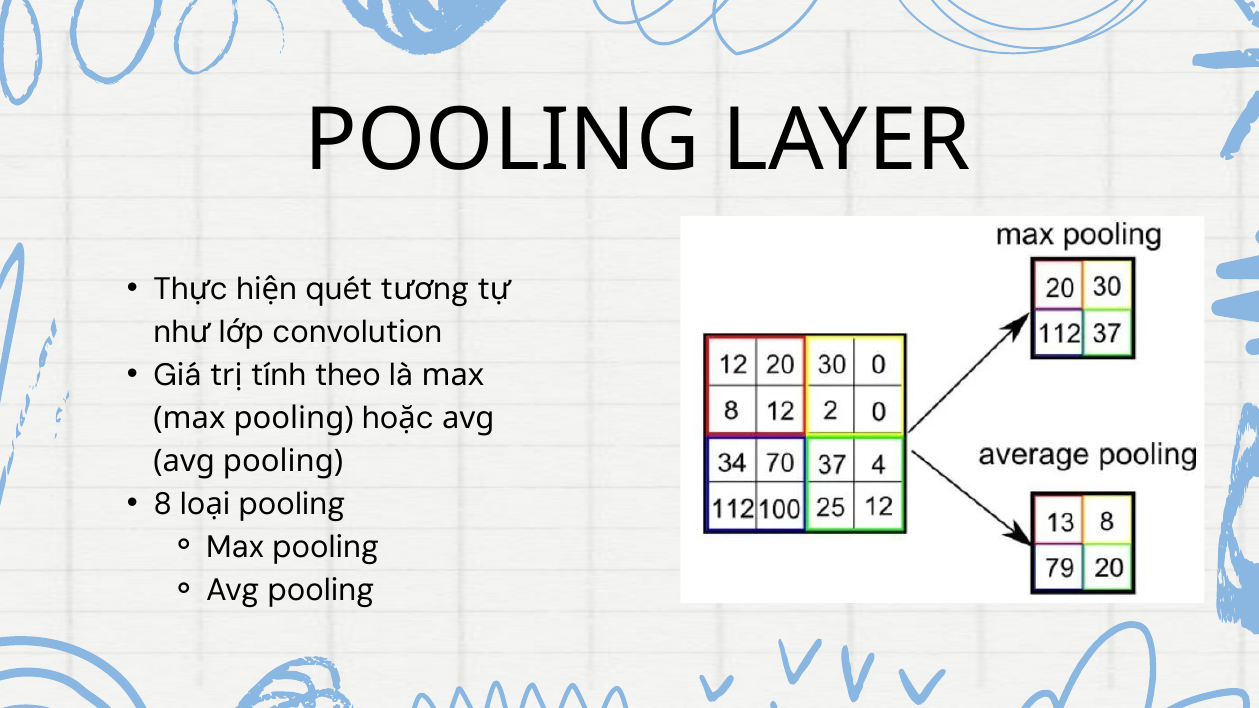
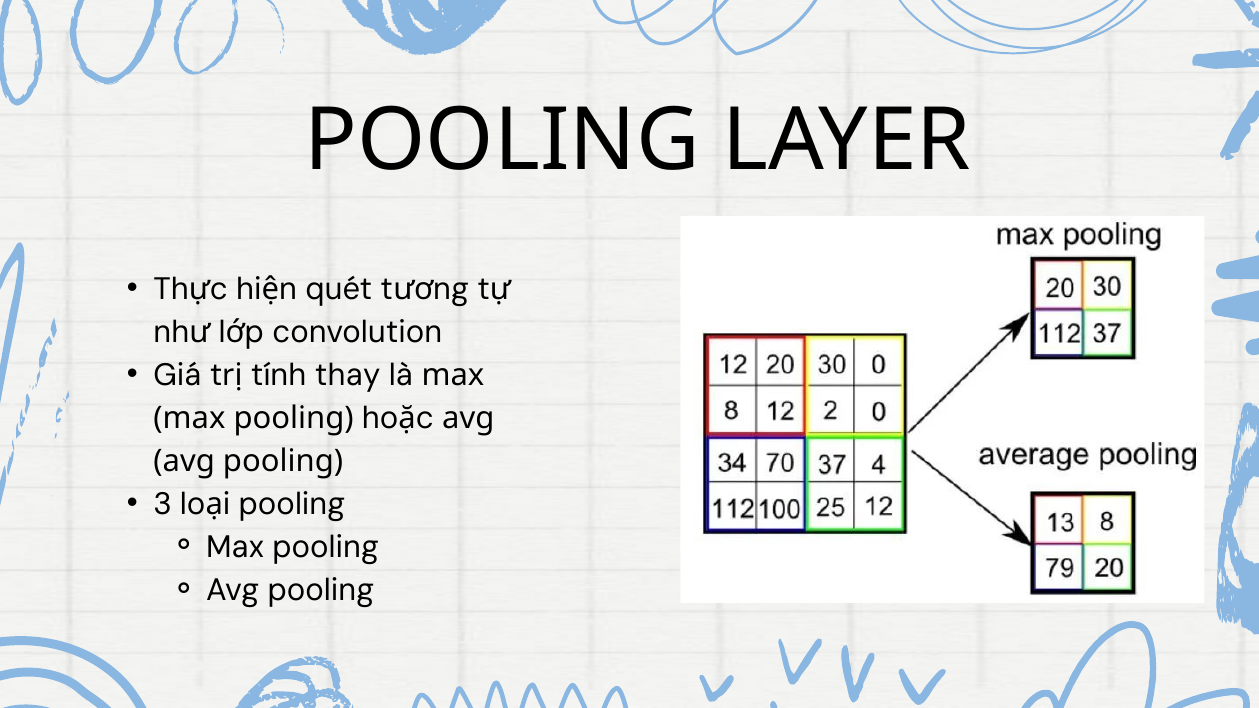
theo: theo -> thay (348, 375)
8: 8 -> 3 (163, 504)
